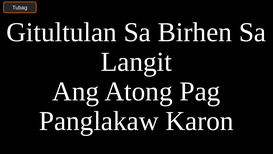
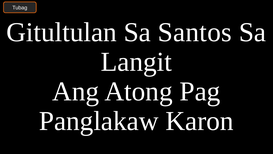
Birhen: Birhen -> Santos (195, 32)
